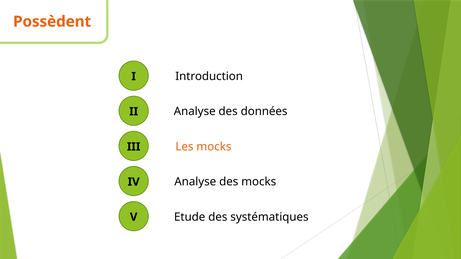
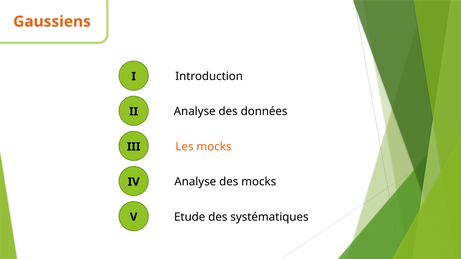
Possèdent: Possèdent -> Gaussiens (52, 22)
